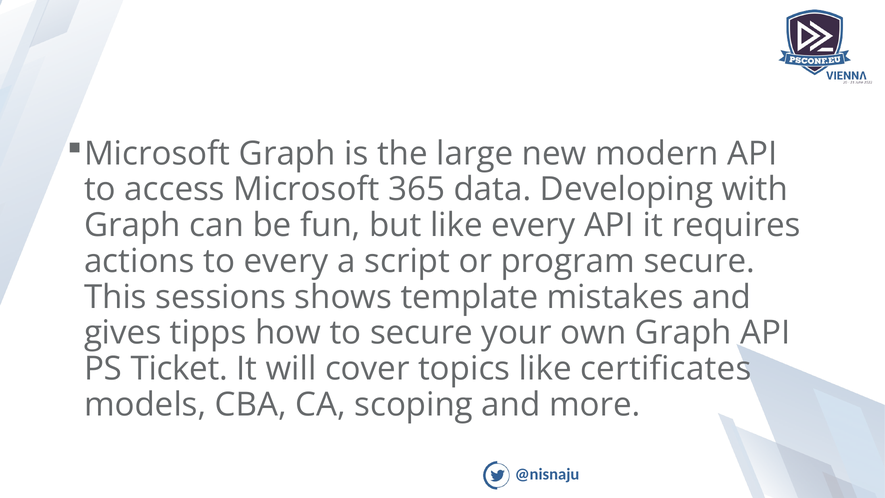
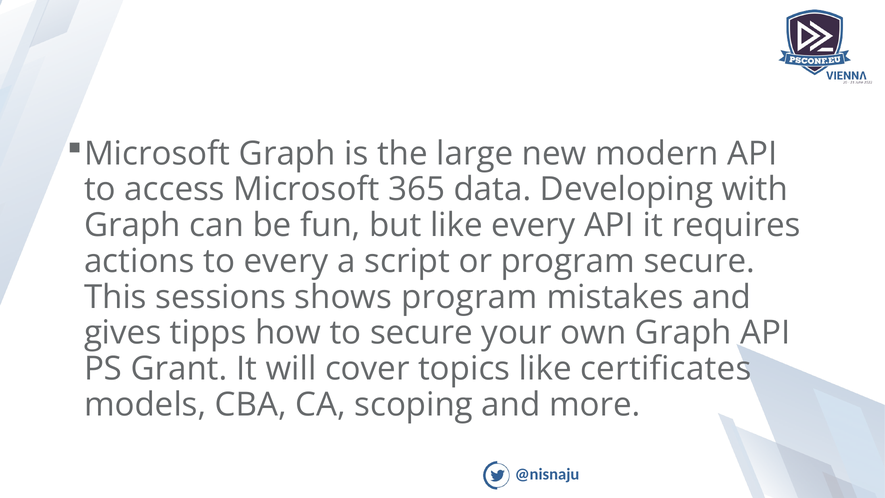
shows template: template -> program (469, 297)
Ticket: Ticket -> Grant (179, 369)
